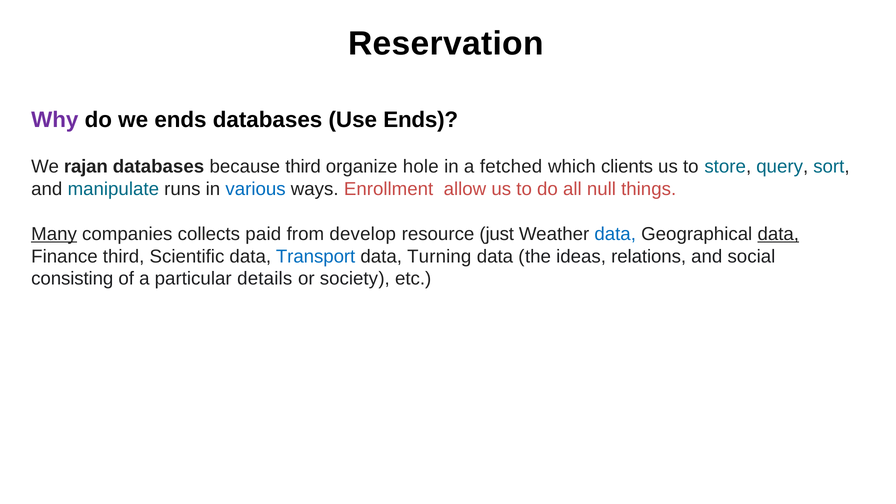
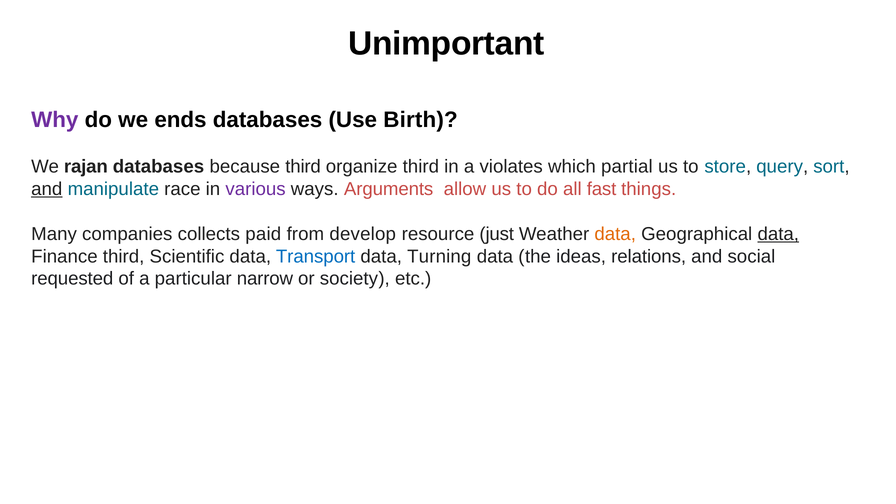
Reservation: Reservation -> Unimportant (446, 43)
Use Ends: Ends -> Birth (421, 120)
organize hole: hole -> third (421, 167)
fetched: fetched -> violates (511, 167)
clients: clients -> partial (627, 167)
and underline: none -> present (47, 189)
runs: runs -> race (182, 189)
various colour: blue -> purple (256, 189)
Enrollment: Enrollment -> Arguments (389, 189)
null: null -> fast (602, 189)
Many underline: present -> none (54, 234)
data colour: blue -> orange (615, 234)
consisting: consisting -> requested (72, 279)
details: details -> narrow (265, 279)
